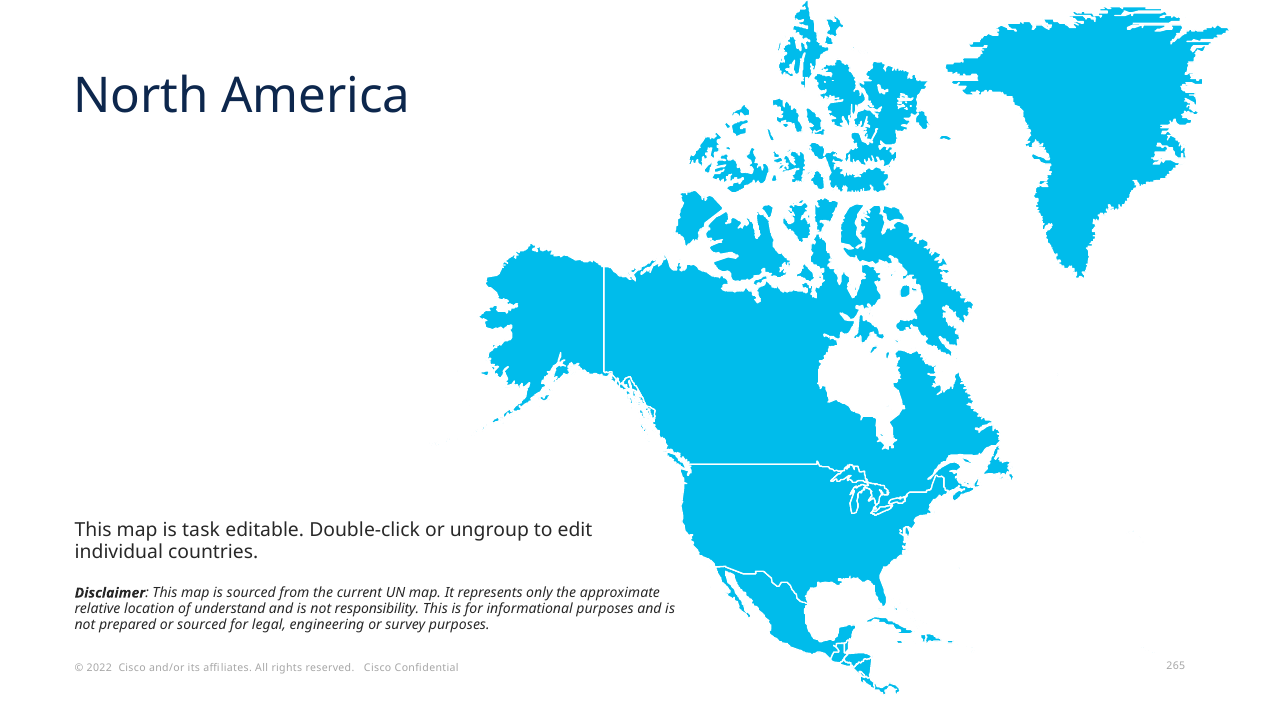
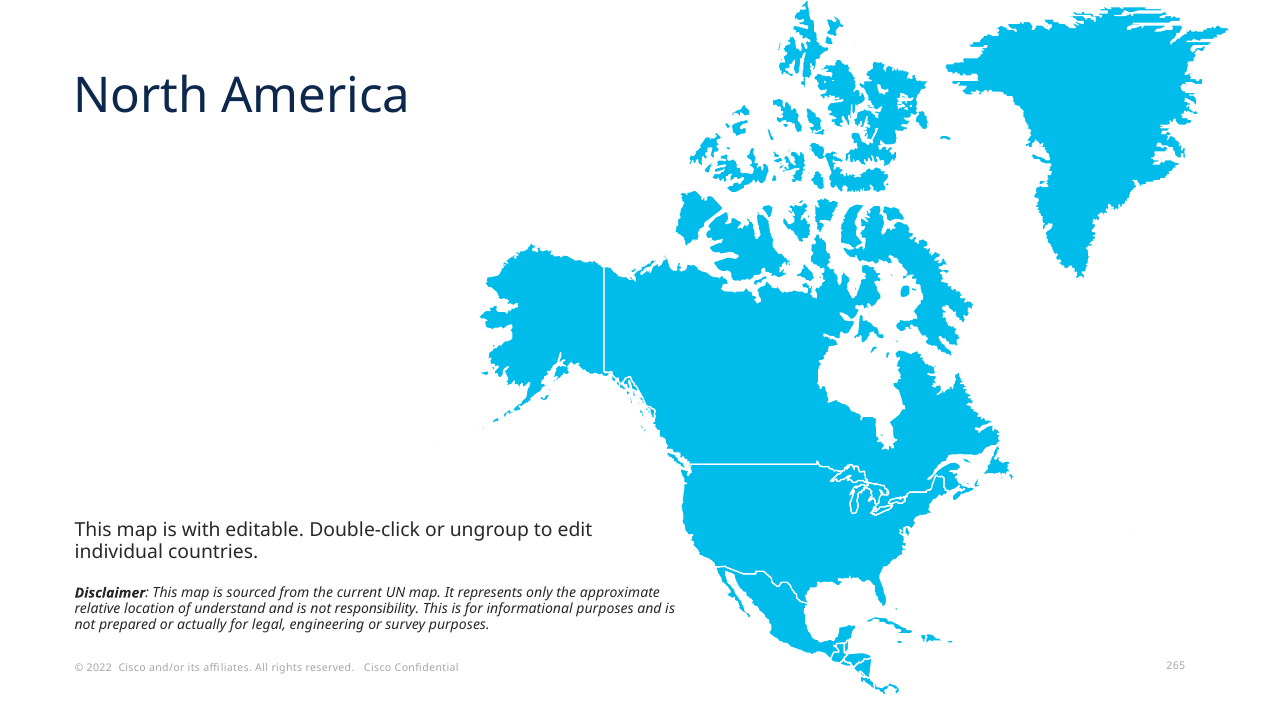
task: task -> with (201, 530)
or sourced: sourced -> actually (202, 625)
